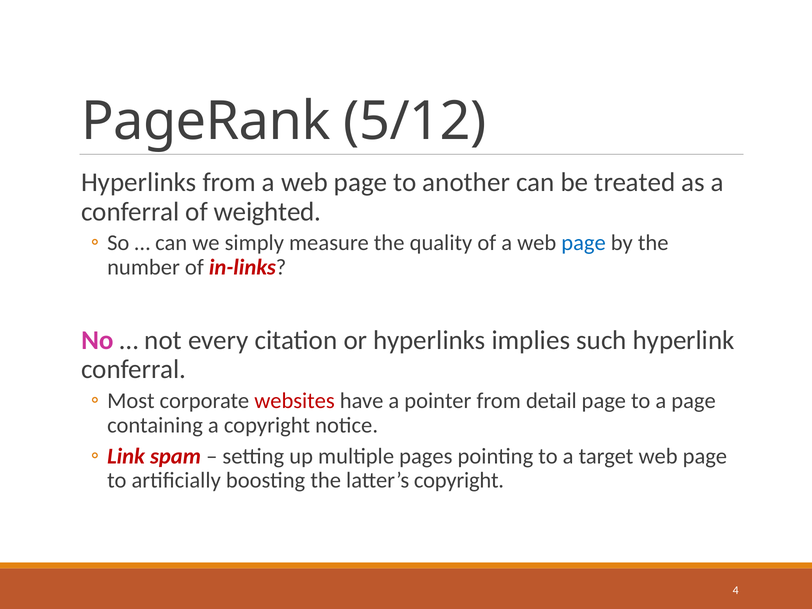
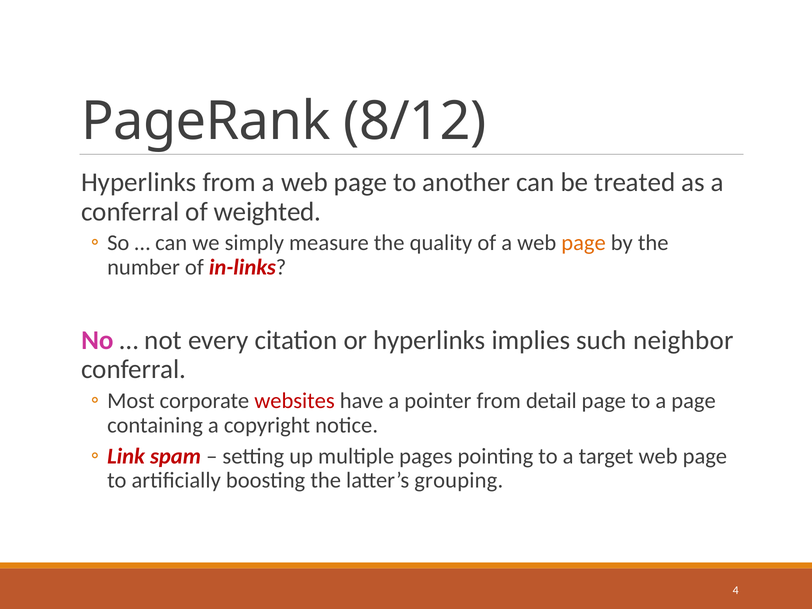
5/12: 5/12 -> 8/12 (415, 121)
page colour: blue -> orange (584, 243)
hyperlink: hyperlink -> neighbor (683, 340)
latter’s copyright: copyright -> grouping (459, 481)
